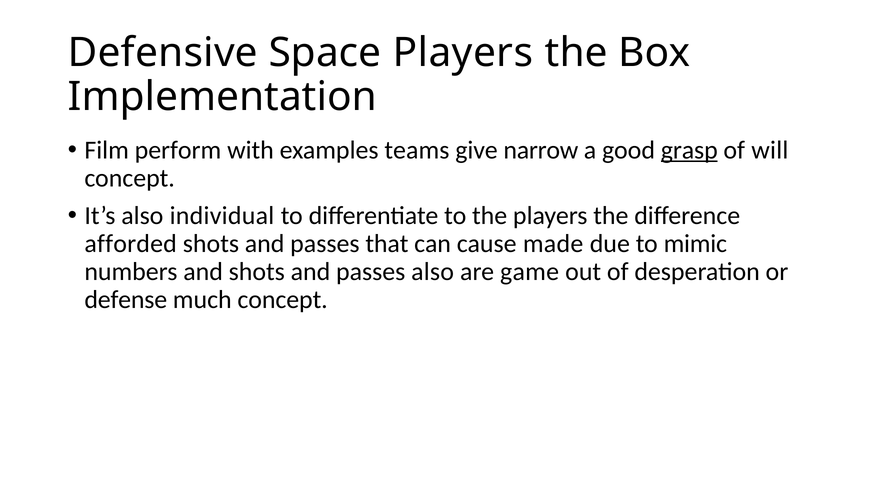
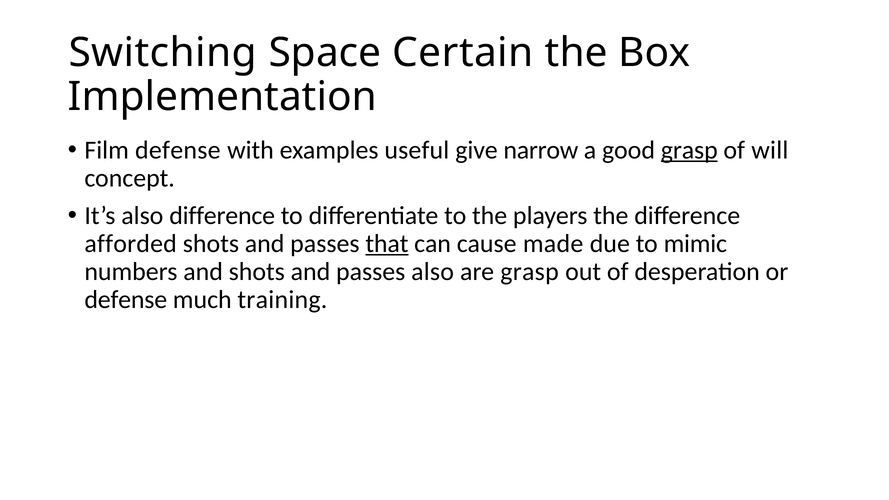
Defensive: Defensive -> Switching (163, 53)
Space Players: Players -> Certain (463, 53)
Film perform: perform -> defense (178, 150)
teams: teams -> useful (417, 150)
also individual: individual -> difference (222, 216)
that underline: none -> present (387, 244)
are game: game -> grasp (530, 272)
much concept: concept -> training (282, 300)
